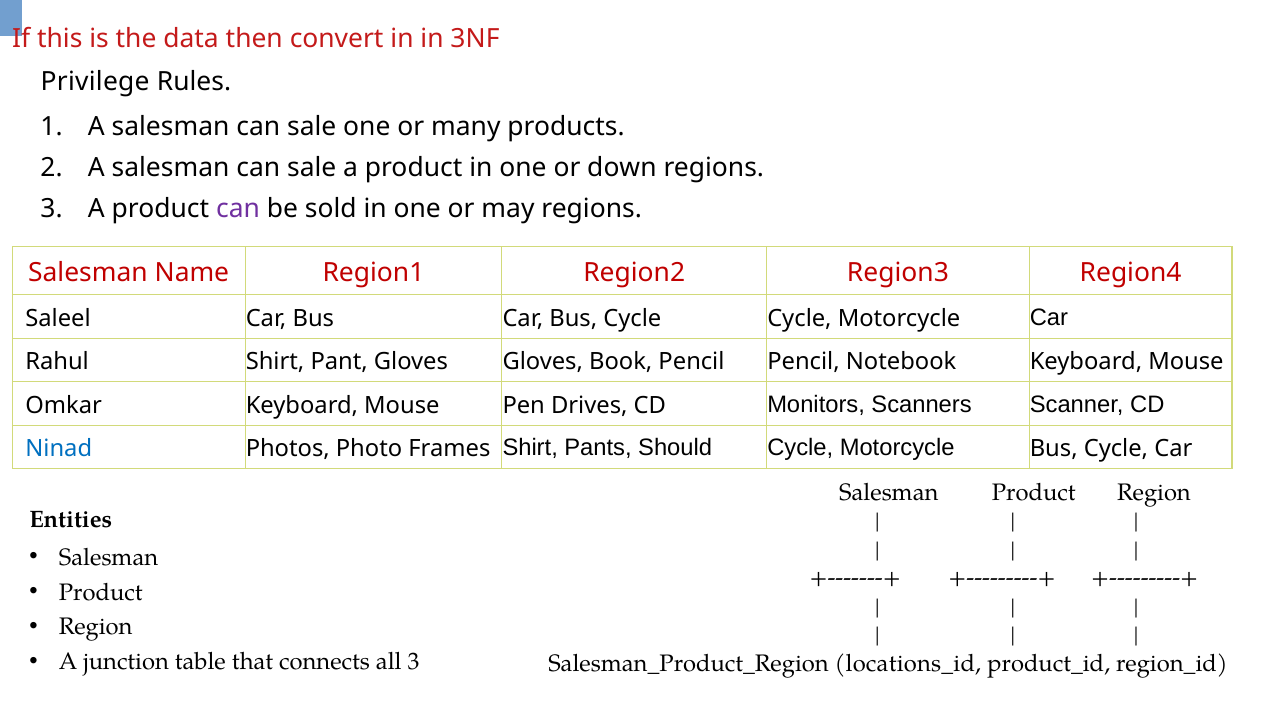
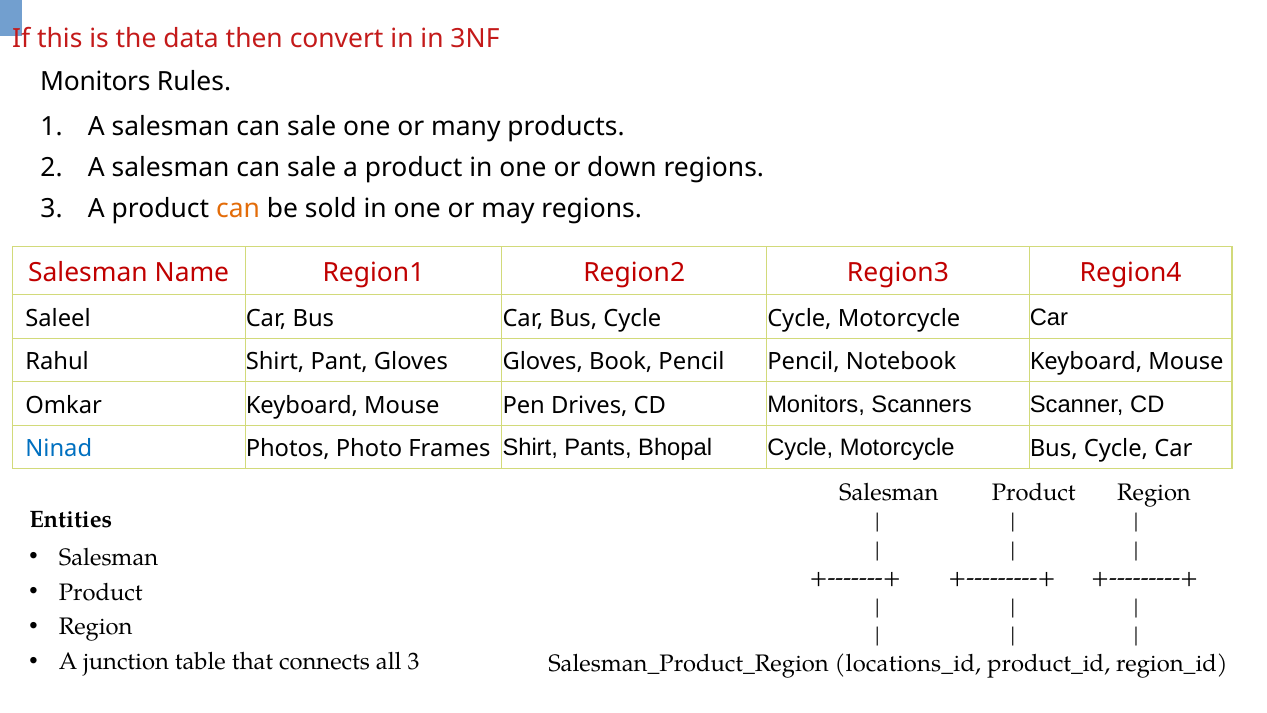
Privilege: Privilege -> Monitors (95, 82)
can colour: purple -> orange (238, 209)
Should: Should -> Bhopal (675, 448)
